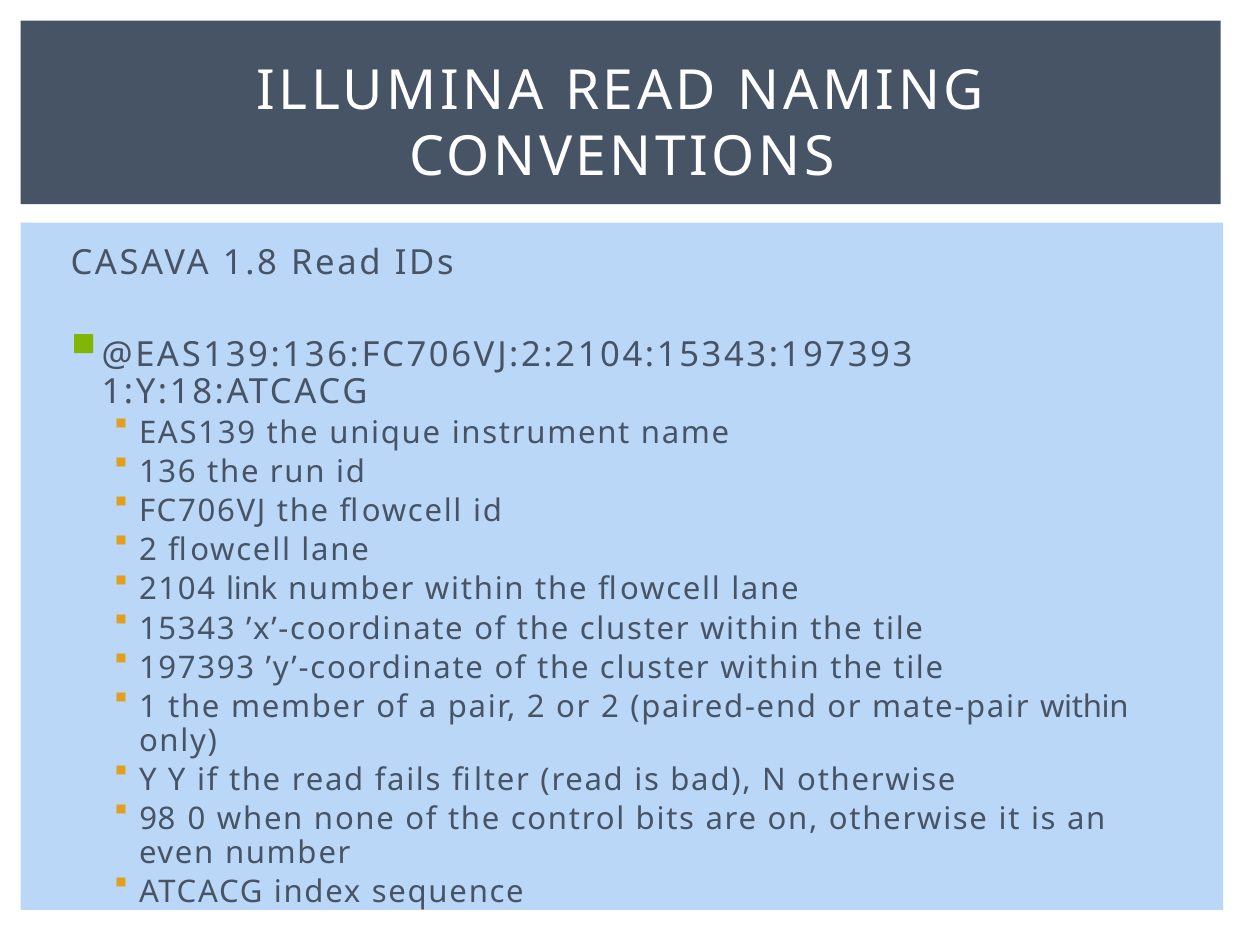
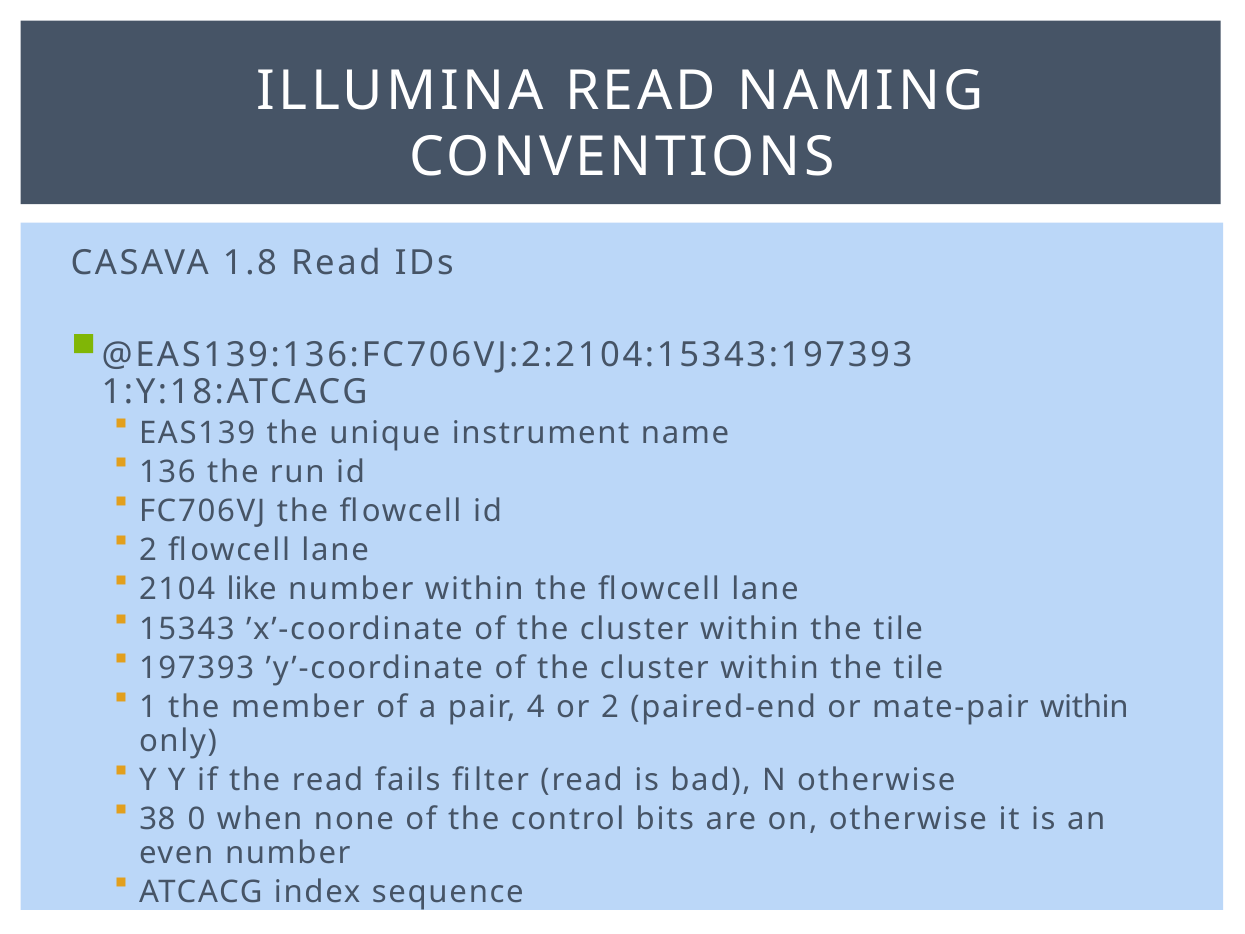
link: link -> like (252, 589)
pair 2: 2 -> 4 (536, 707)
98: 98 -> 38 (157, 819)
